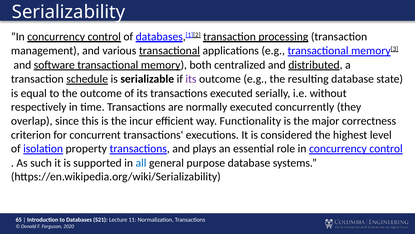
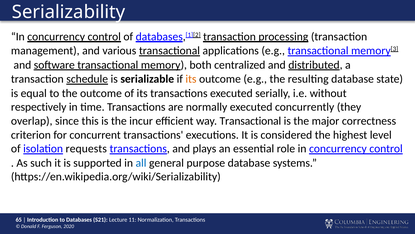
its colour: purple -> orange (191, 79)
way Functionality: Functionality -> Transactional (250, 121)
property: property -> requests (86, 148)
